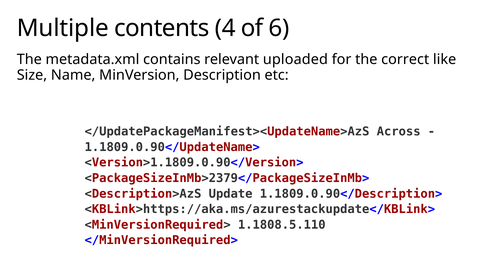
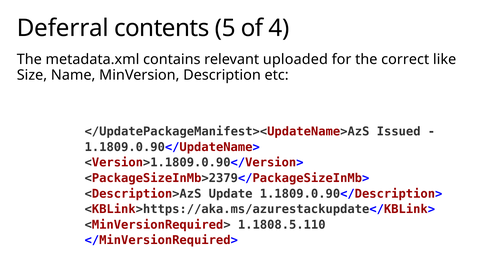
Multiple: Multiple -> Deferral (63, 28)
4: 4 -> 5 (225, 28)
6: 6 -> 4 (279, 28)
Across: Across -> Issued (399, 132)
